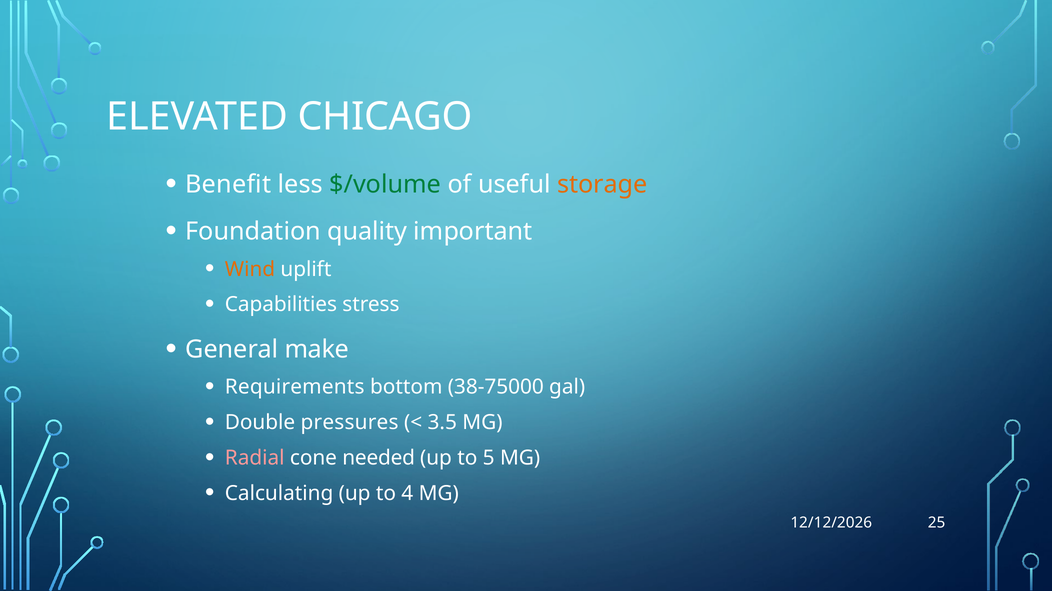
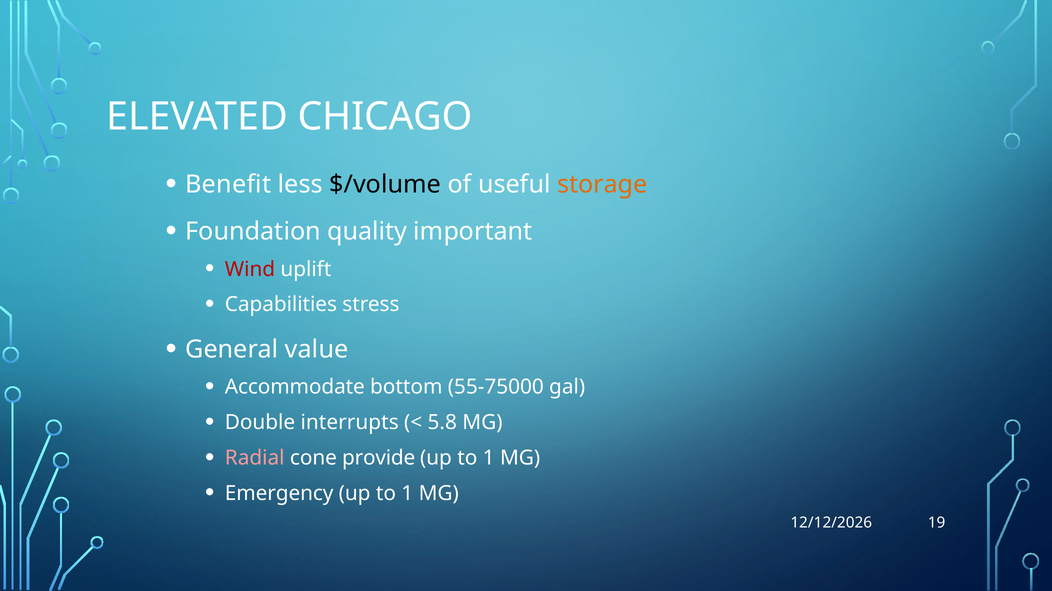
$/volume colour: green -> black (385, 185)
Wind colour: orange -> red (250, 270)
make: make -> value (317, 350)
Requirements: Requirements -> Accommodate (295, 388)
38-75000: 38-75000 -> 55-75000 (496, 388)
pressures: pressures -> interrupts (350, 423)
3.5: 3.5 -> 5.8 (442, 423)
needed: needed -> provide (379, 458)
5: 5 -> 1 (489, 458)
Calculating: Calculating -> Emergency (279, 494)
4: 4 -> 1 (407, 494)
25: 25 -> 19 (937, 523)
